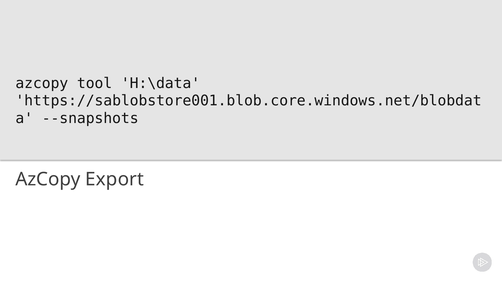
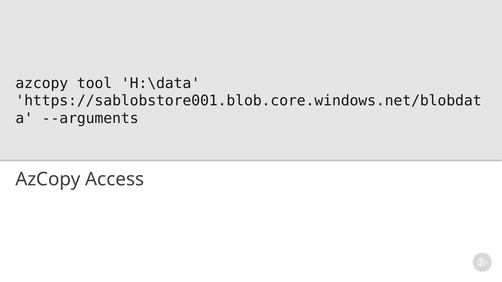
--snapshots: --snapshots -> --arguments (90, 118)
Export: Export -> Access (115, 180)
